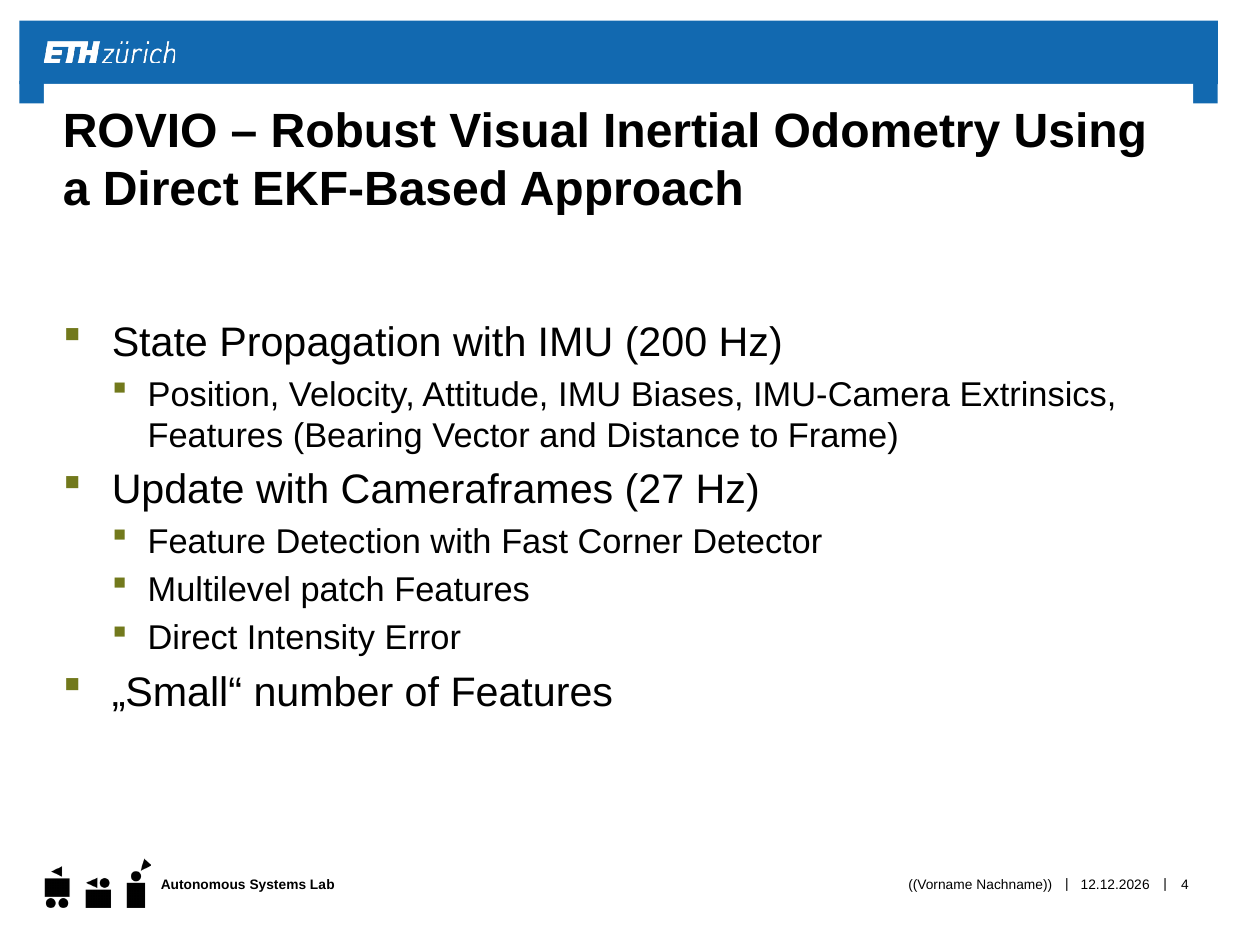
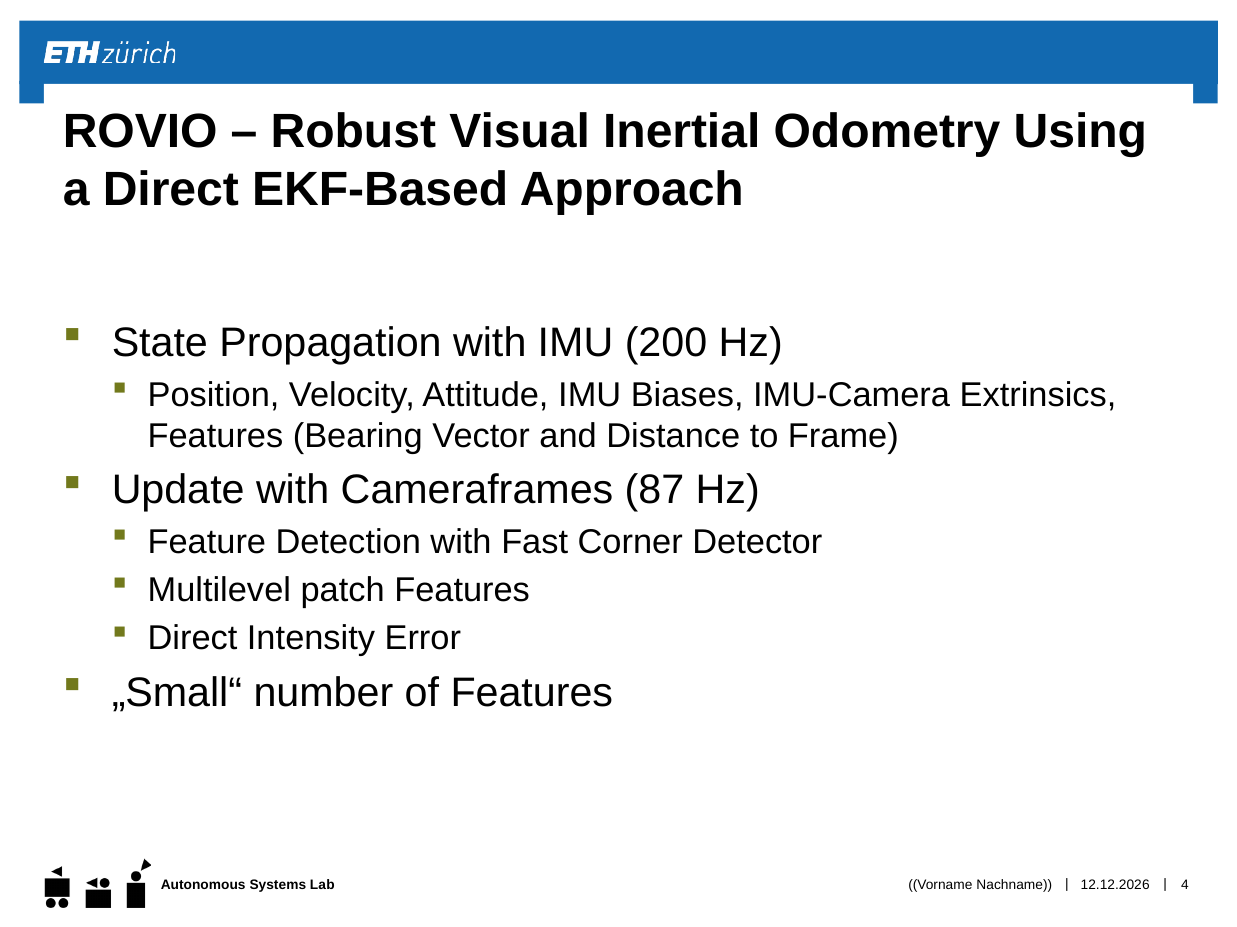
27: 27 -> 87 (654, 491)
